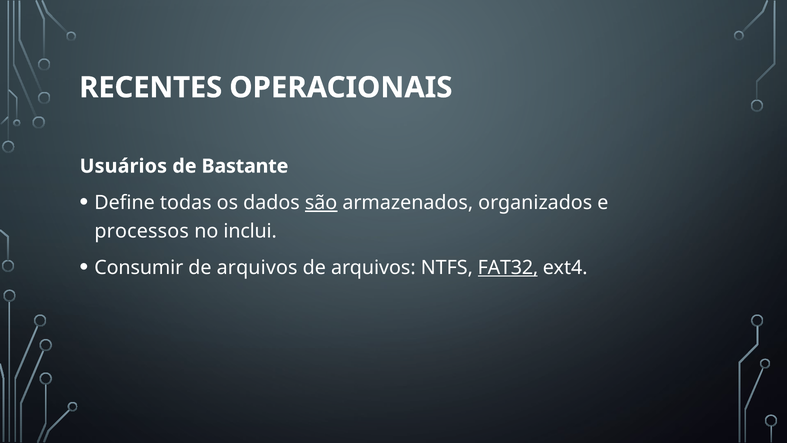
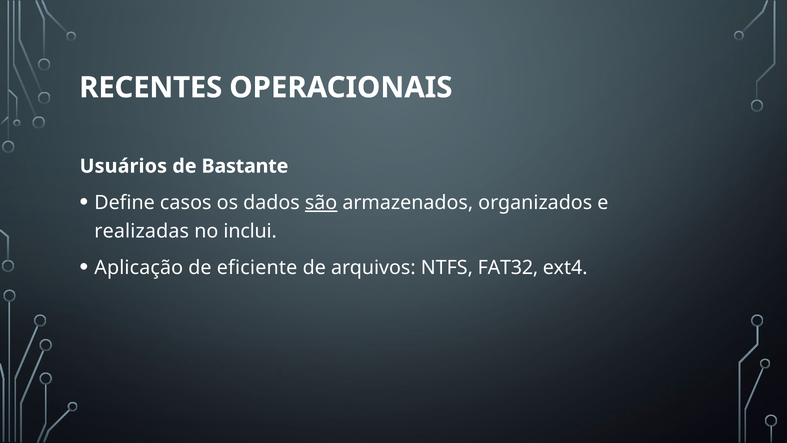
todas: todas -> casos (186, 203)
processos: processos -> realizadas (142, 231)
Consumir: Consumir -> Aplicação (139, 267)
arquivos: arquivos -> eficiente (257, 267)
FAT32 underline: present -> none (508, 267)
